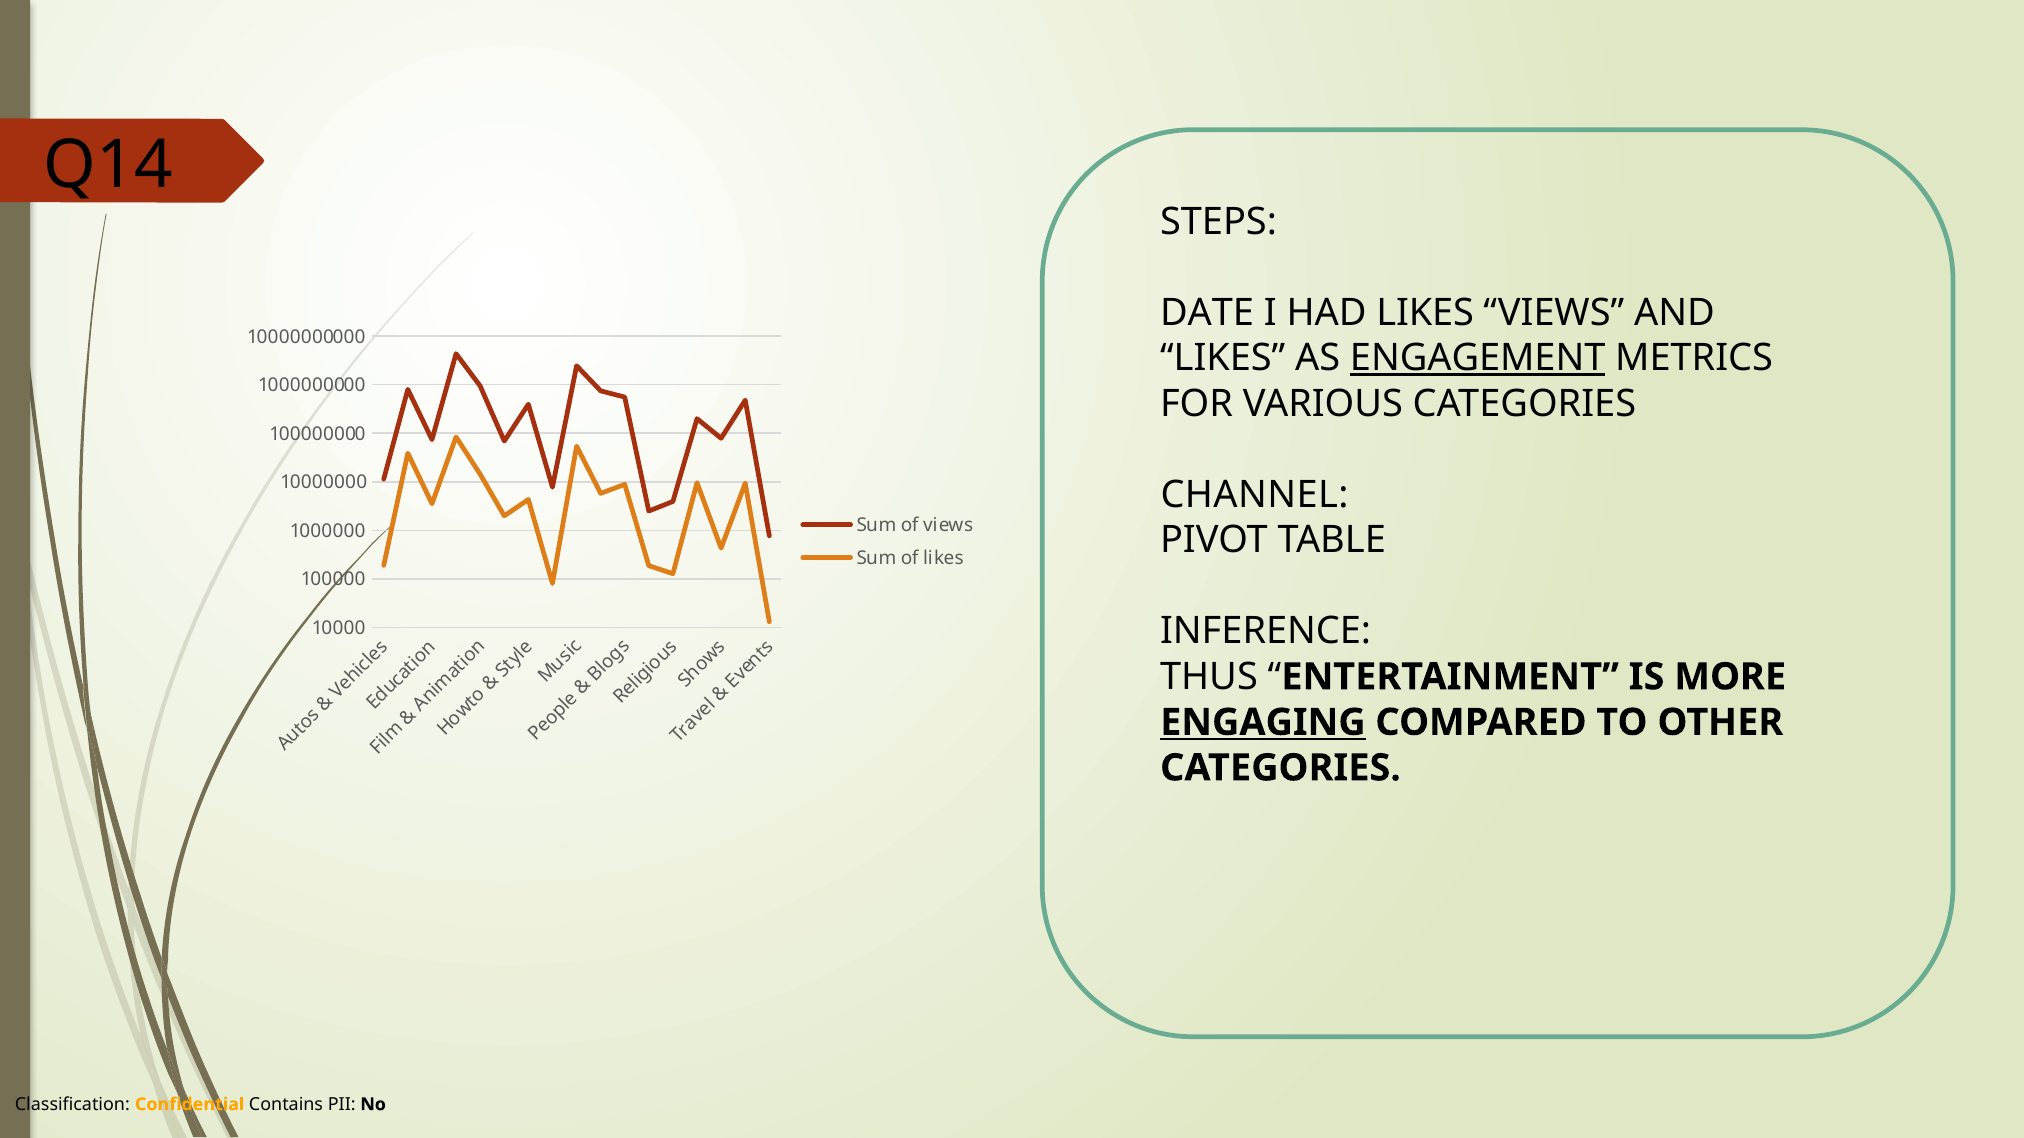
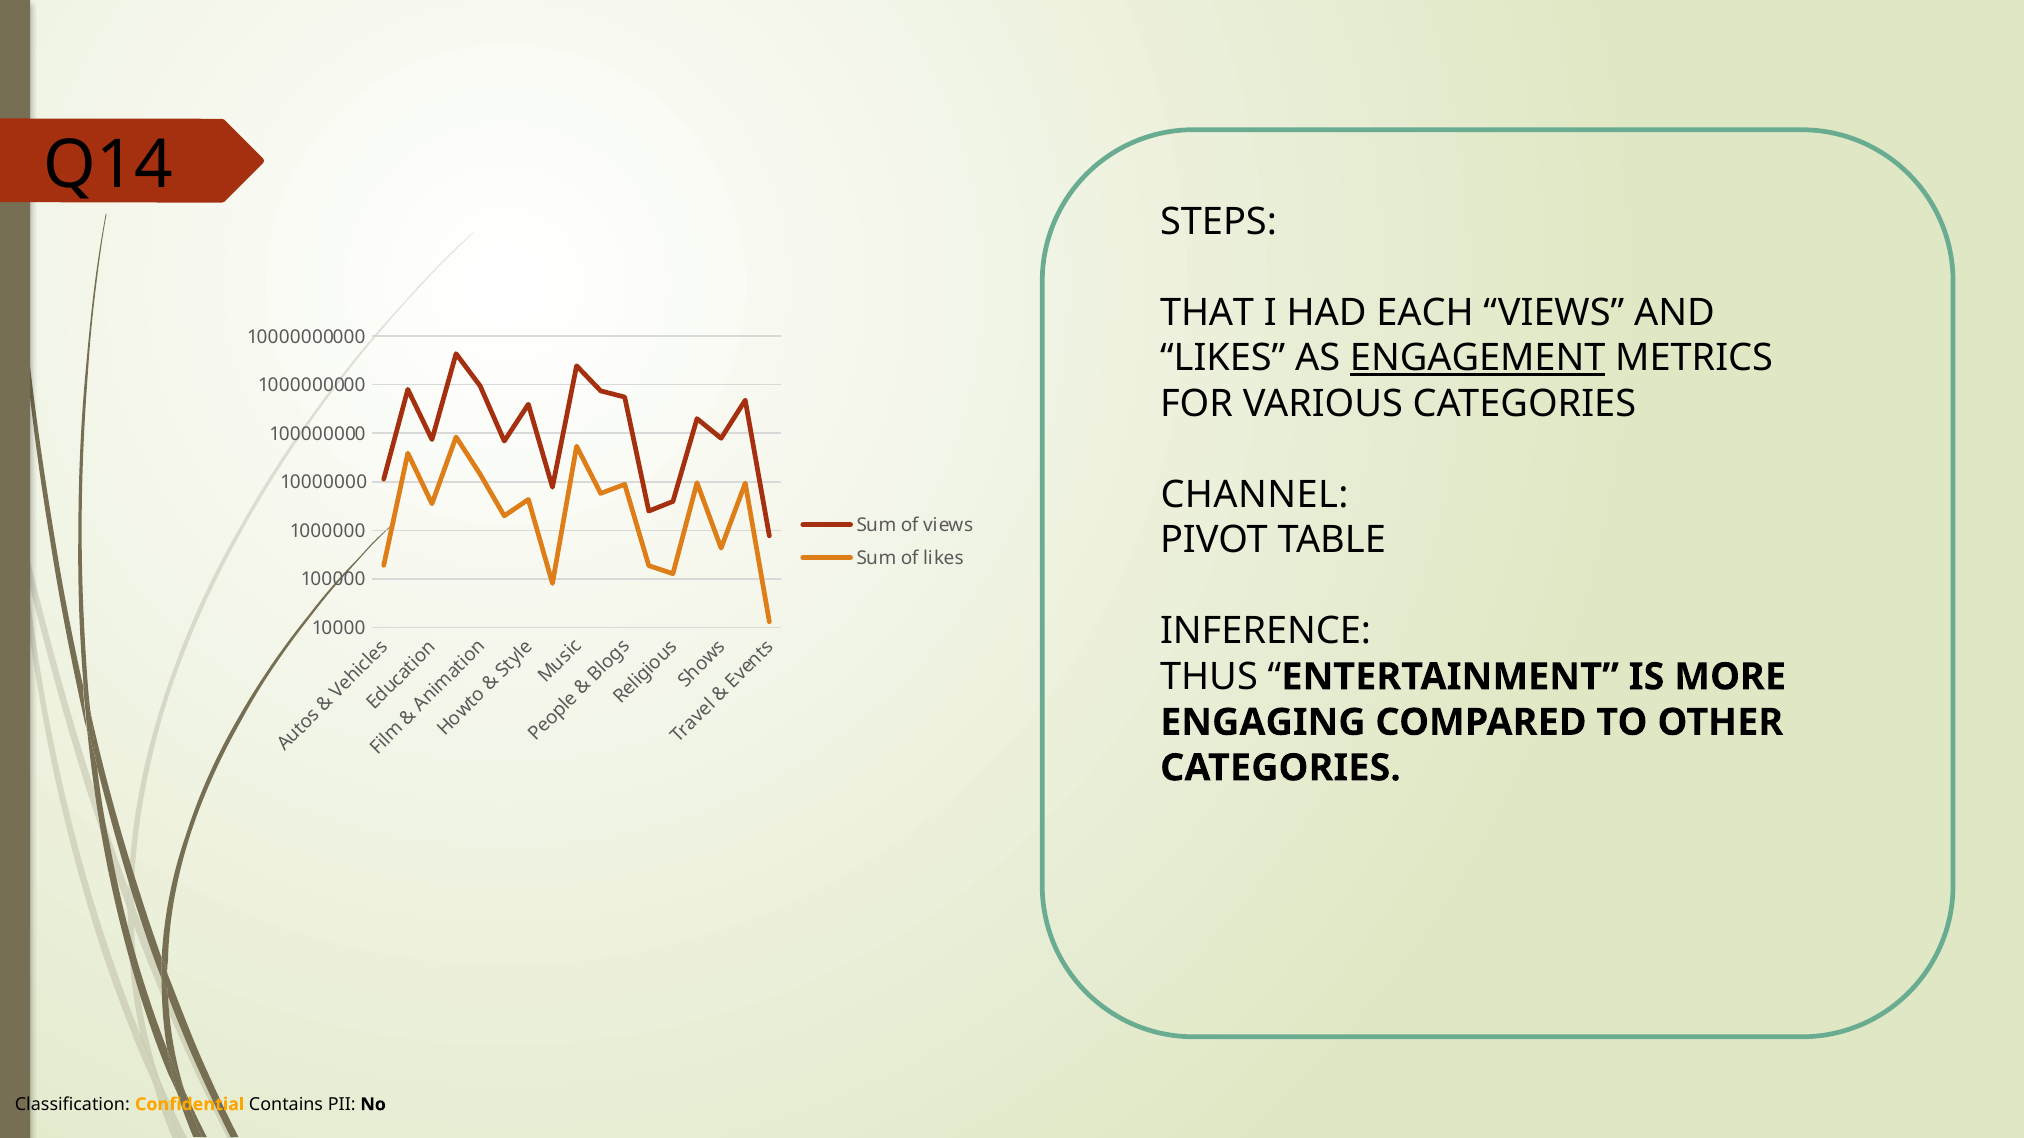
DATE: DATE -> THAT (1207, 313)
HAD LIKES: LIKES -> EACH (1425, 313)
ENGAGING underline: present -> none (1263, 723)
